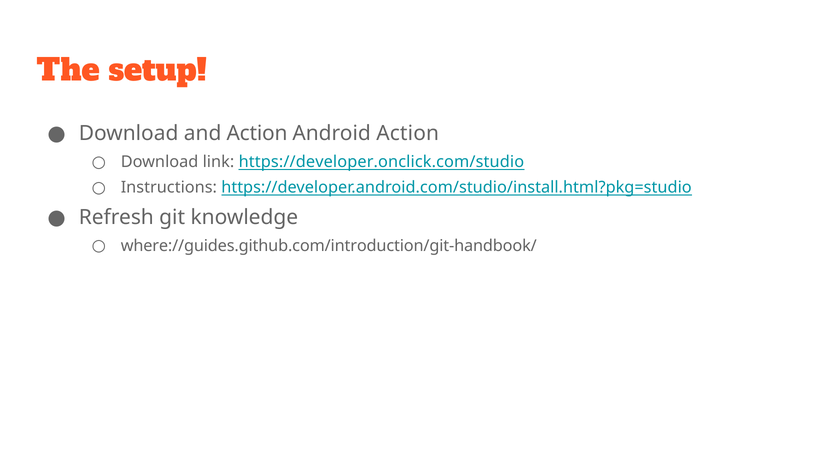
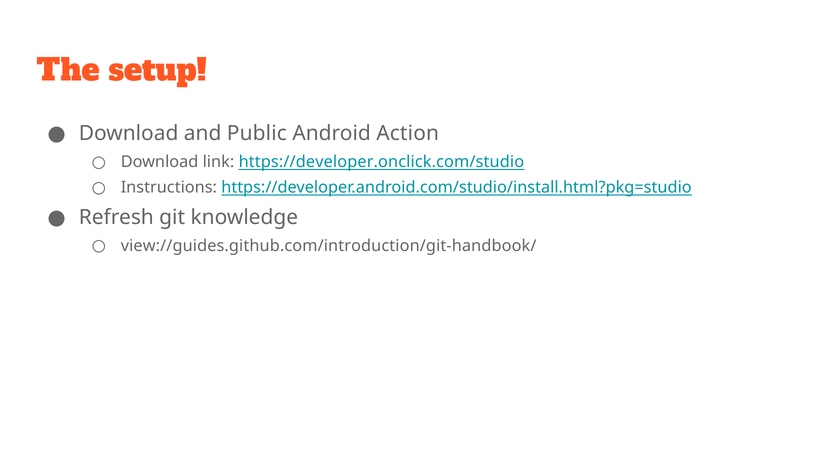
and Action: Action -> Public (257, 134)
where://guides.github.com/introduction/git-handbook/: where://guides.github.com/introduction/git-handbook/ -> view://guides.github.com/introduction/git-handbook/ (329, 246)
